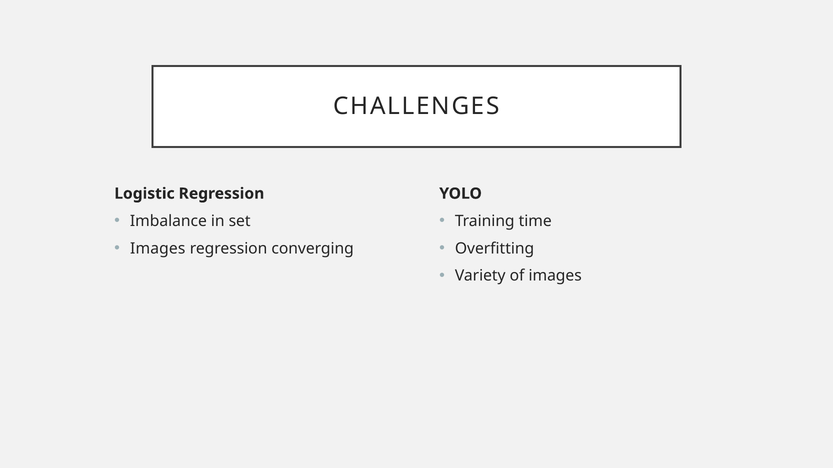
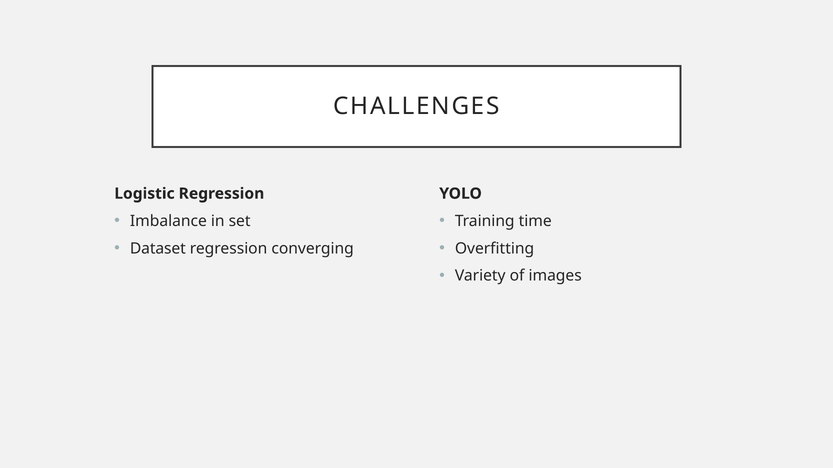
Images: Images -> Dataset (158, 249)
